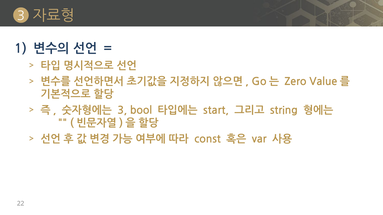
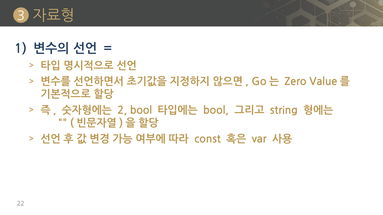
3: 3 -> 2 (122, 111)
start: start -> bool (216, 111)
